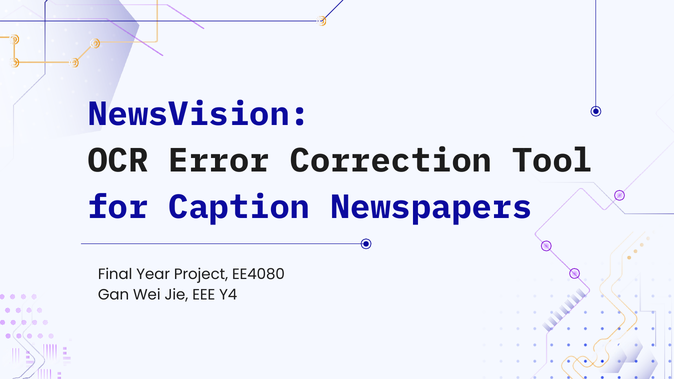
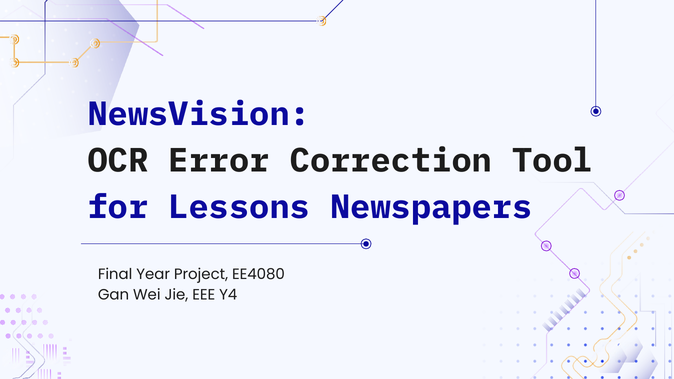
Caption: Caption -> Lessons (239, 207)
